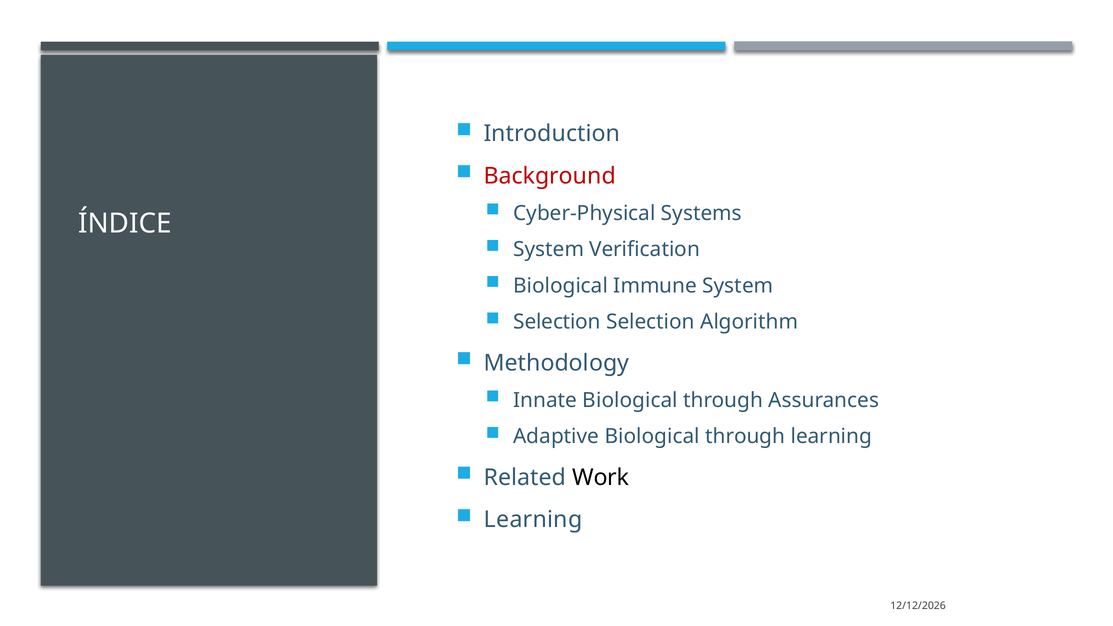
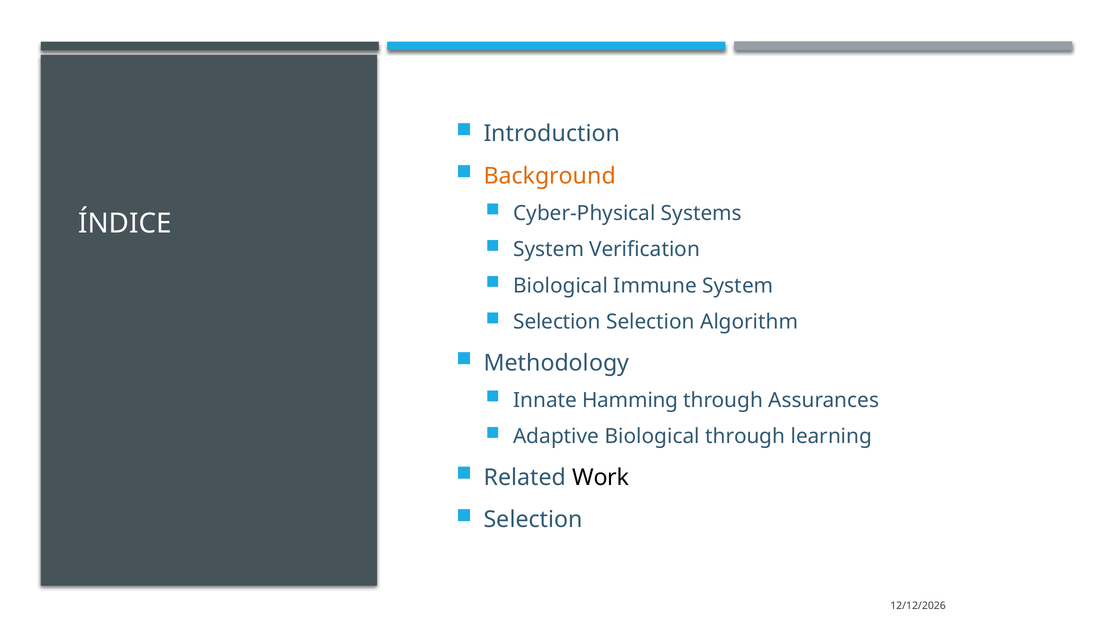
Background colour: red -> orange (550, 176)
Innate Biological: Biological -> Hamming (630, 400)
Learning: Learning -> Selection (533, 520)
